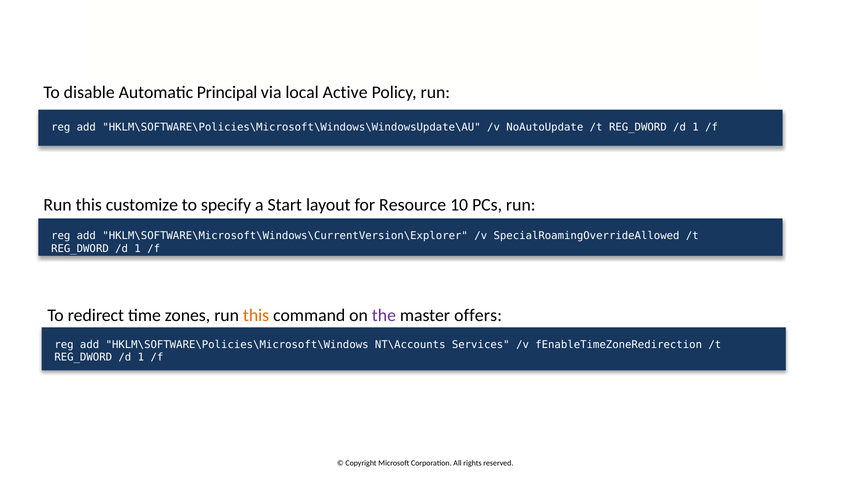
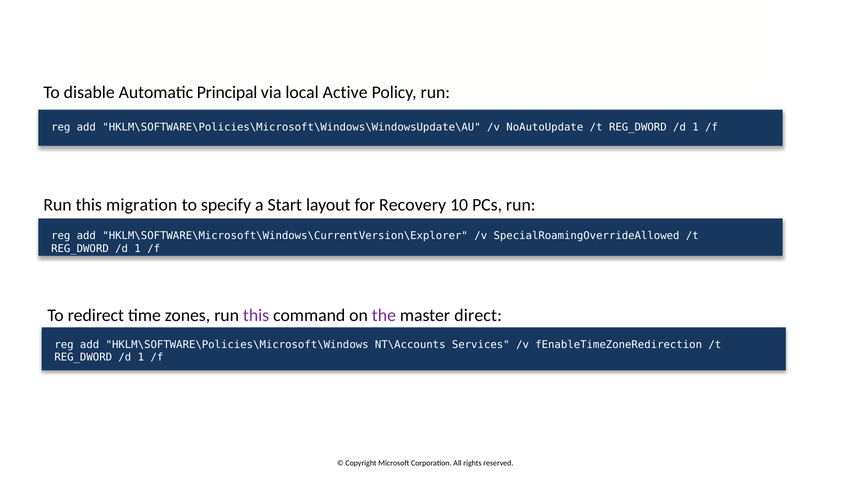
customize: customize -> migration (142, 205)
Resource: Resource -> Recovery (413, 205)
this colour: orange -> purple (256, 315)
offers: offers -> direct (478, 315)
